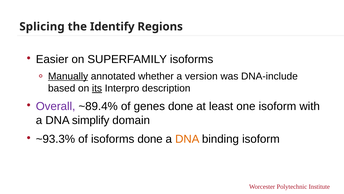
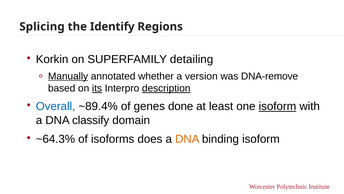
Easier: Easier -> Korkin (52, 59)
SUPERFAMILY isoforms: isoforms -> detailing (192, 59)
DNA-include: DNA-include -> DNA-remove (270, 76)
description underline: none -> present (166, 88)
Overall colour: purple -> blue (56, 106)
isoform underline: none -> present (277, 106)
simplify: simplify -> classify (91, 120)
~93.3%: ~93.3% -> ~64.3% (55, 139)
isoforms done: done -> does (150, 139)
